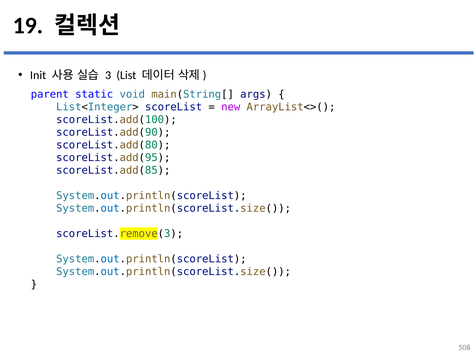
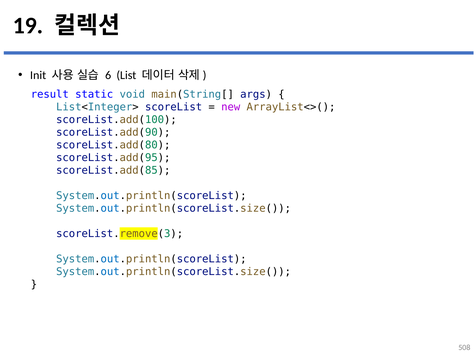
3: 3 -> 6 (108, 75)
parent: parent -> result (50, 94)
